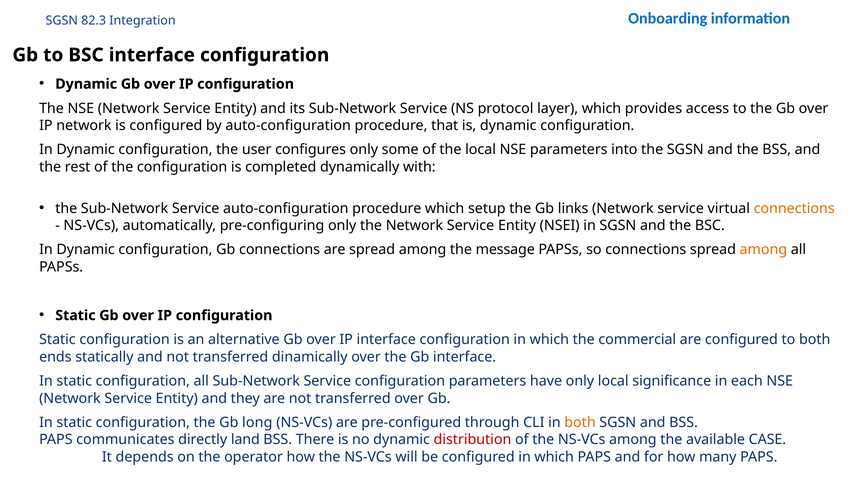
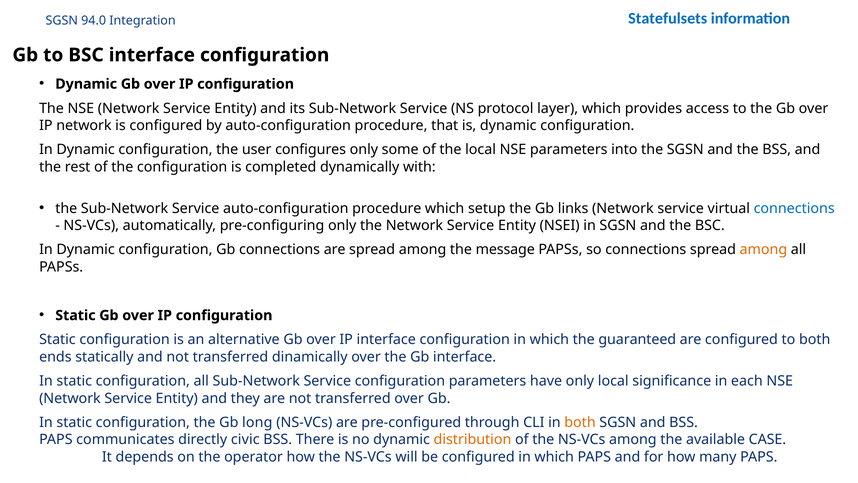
Onboarding: Onboarding -> Statefulsets (668, 18)
82.3: 82.3 -> 94.0 (94, 21)
connections colour: orange -> blue (794, 208)
commercial: commercial -> guaranteed (637, 339)
land: land -> civic (245, 439)
distribution colour: red -> orange (472, 439)
